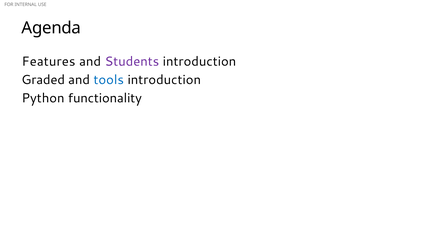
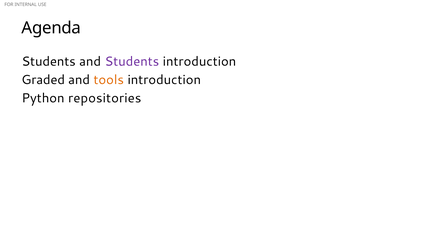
Features: Features -> Students (49, 61)
tools colour: blue -> orange (109, 80)
functionality: functionality -> repositories (105, 98)
